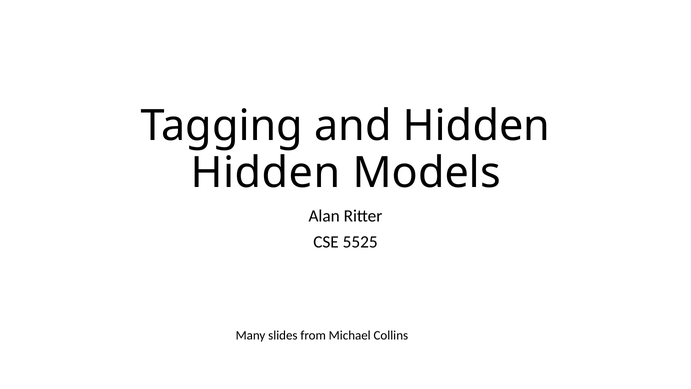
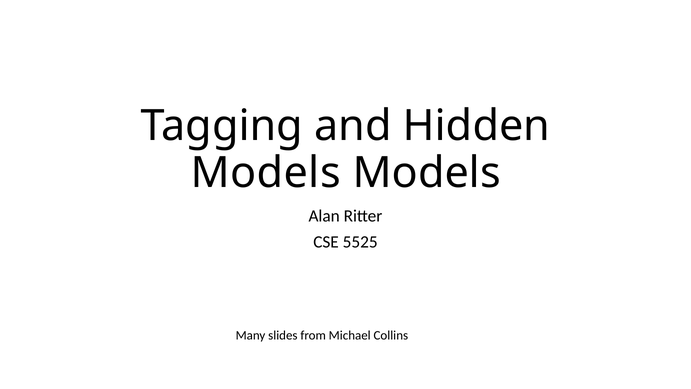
Hidden: Hidden -> Models (266, 173)
